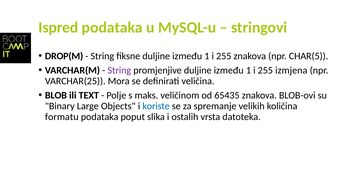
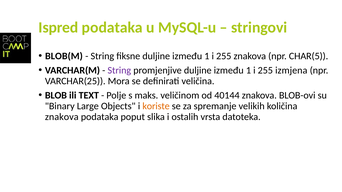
DROP(M: DROP(M -> BLOB(M (64, 56)
65435: 65435 -> 40144 (227, 96)
koriste colour: blue -> orange (156, 106)
formatu: formatu -> znakova (62, 117)
